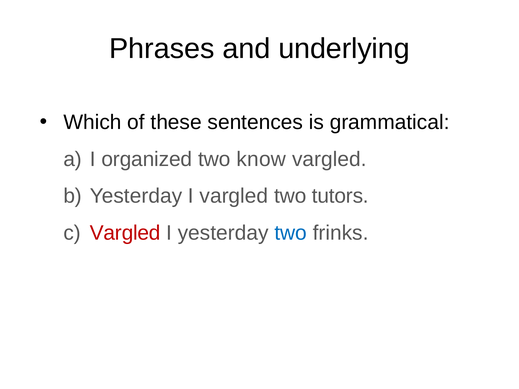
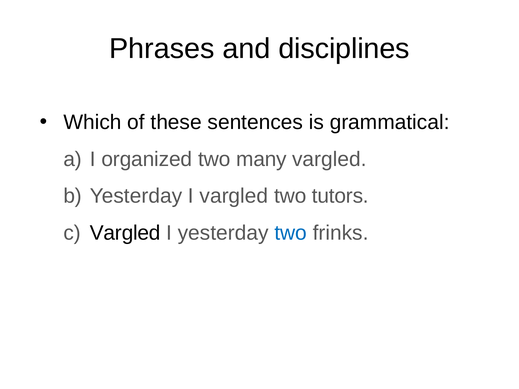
underlying: underlying -> disciplines (344, 49)
know: know -> many (261, 159)
Vargled colour: red -> black (125, 233)
